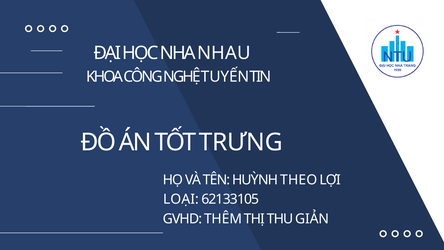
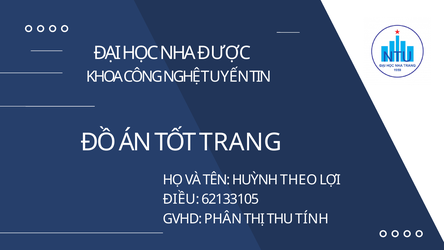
NHAU: NHAU -> ĐƯỢC (224, 53)
TRƯNG: TRƯNG -> TRANG (241, 142)
LOẠI: LOẠI -> ĐIỀU (181, 199)
THÊM: THÊM -> PHÂN (223, 219)
GIẢN: GIẢN -> TÍNH (312, 219)
